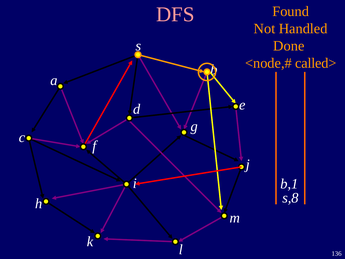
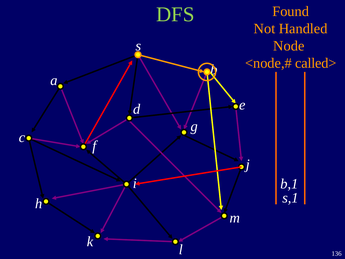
DFS colour: pink -> light green (175, 14)
Done: Done -> Node (289, 46)
s,8: s,8 -> s,1 (290, 198)
